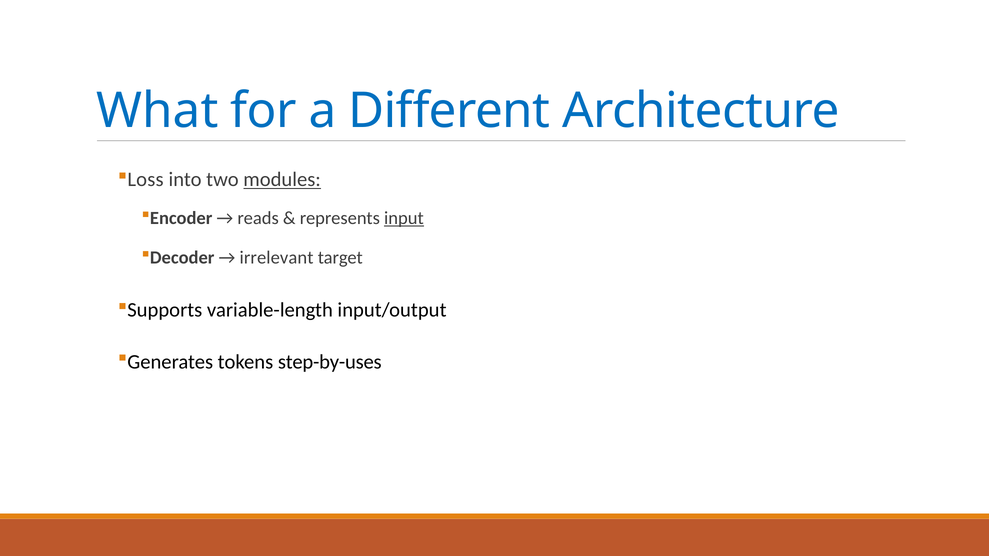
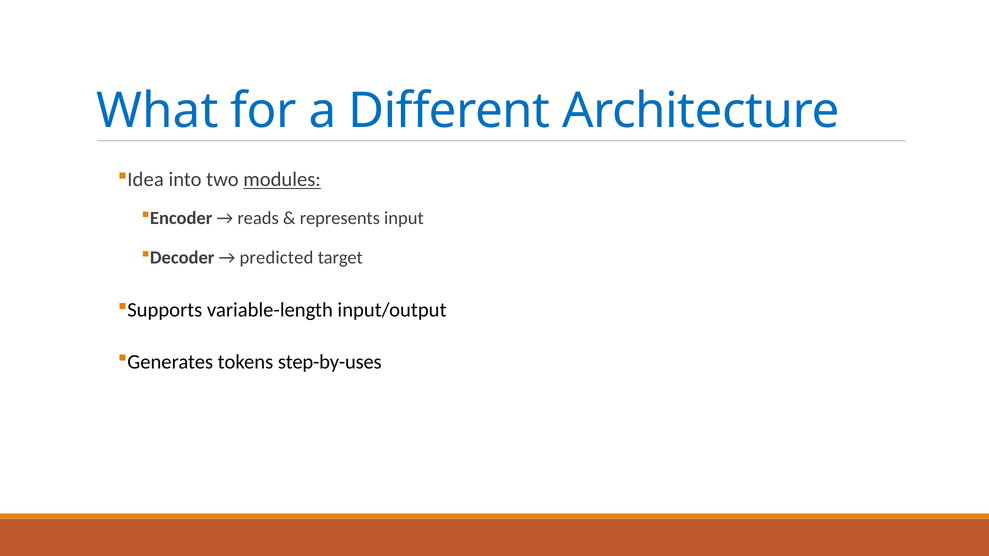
Loss: Loss -> Idea (146, 180)
input underline: present -> none (404, 218)
irrelevant: irrelevant -> predicted (276, 258)
